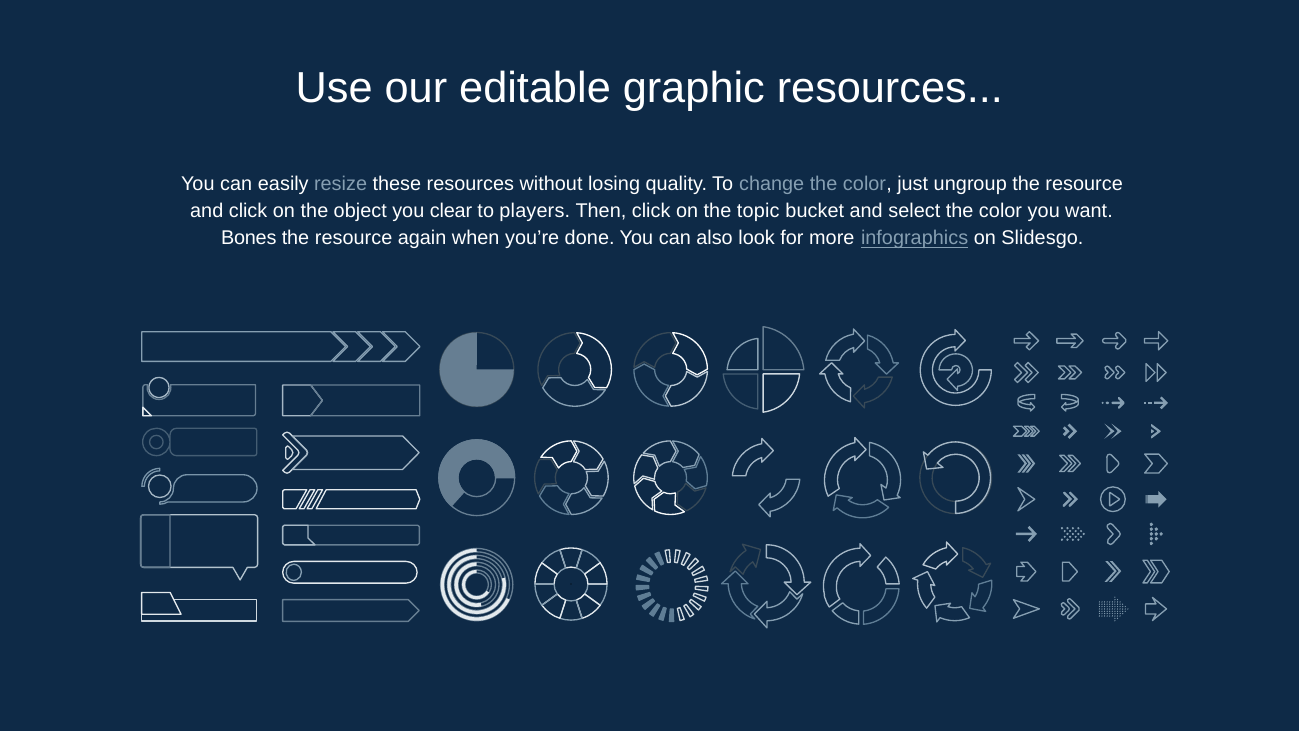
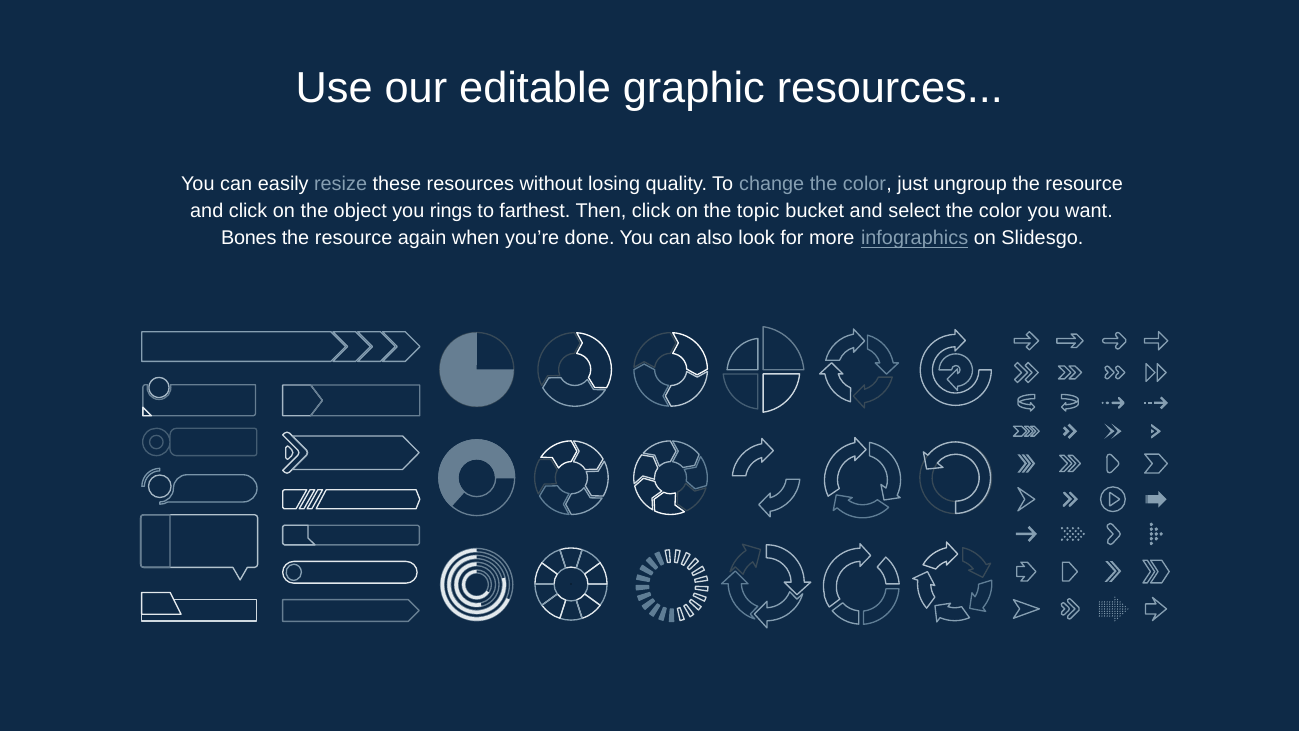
clear: clear -> rings (451, 211)
players: players -> farthest (535, 211)
